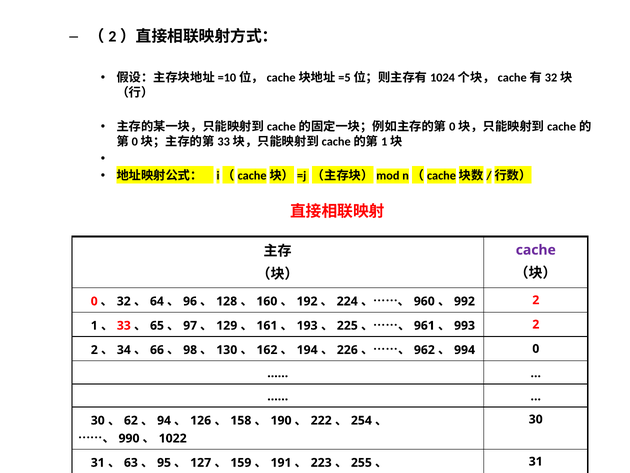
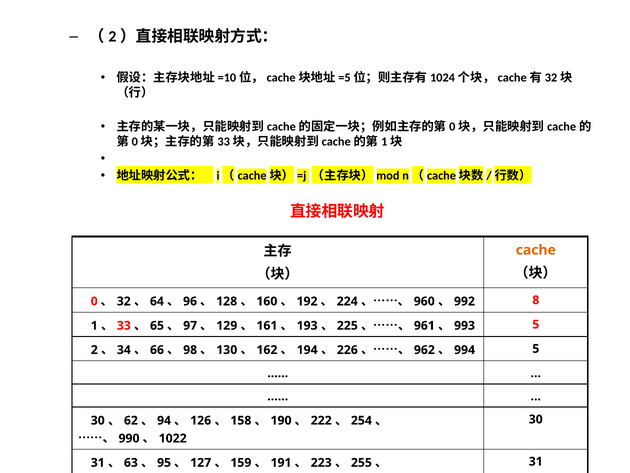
cache colour: purple -> orange (536, 250)
2: 2 -> 8 (536, 300)
2: 2 -> 5 (536, 324)
0: 0 -> 5 (536, 348)
